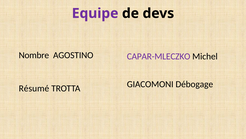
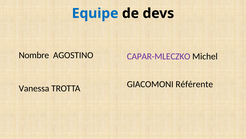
Equipe colour: purple -> blue (95, 13)
Débogage: Débogage -> Référente (194, 84)
Résumé: Résumé -> Vanessa (34, 88)
